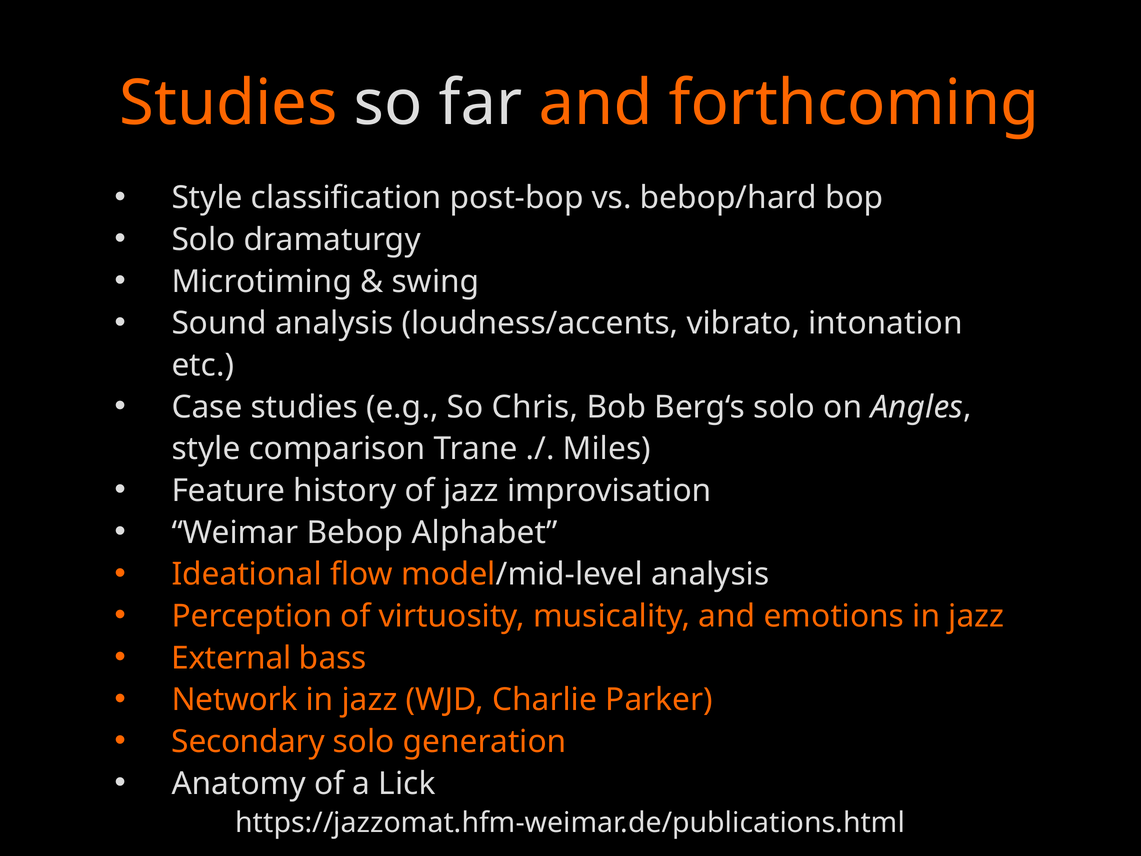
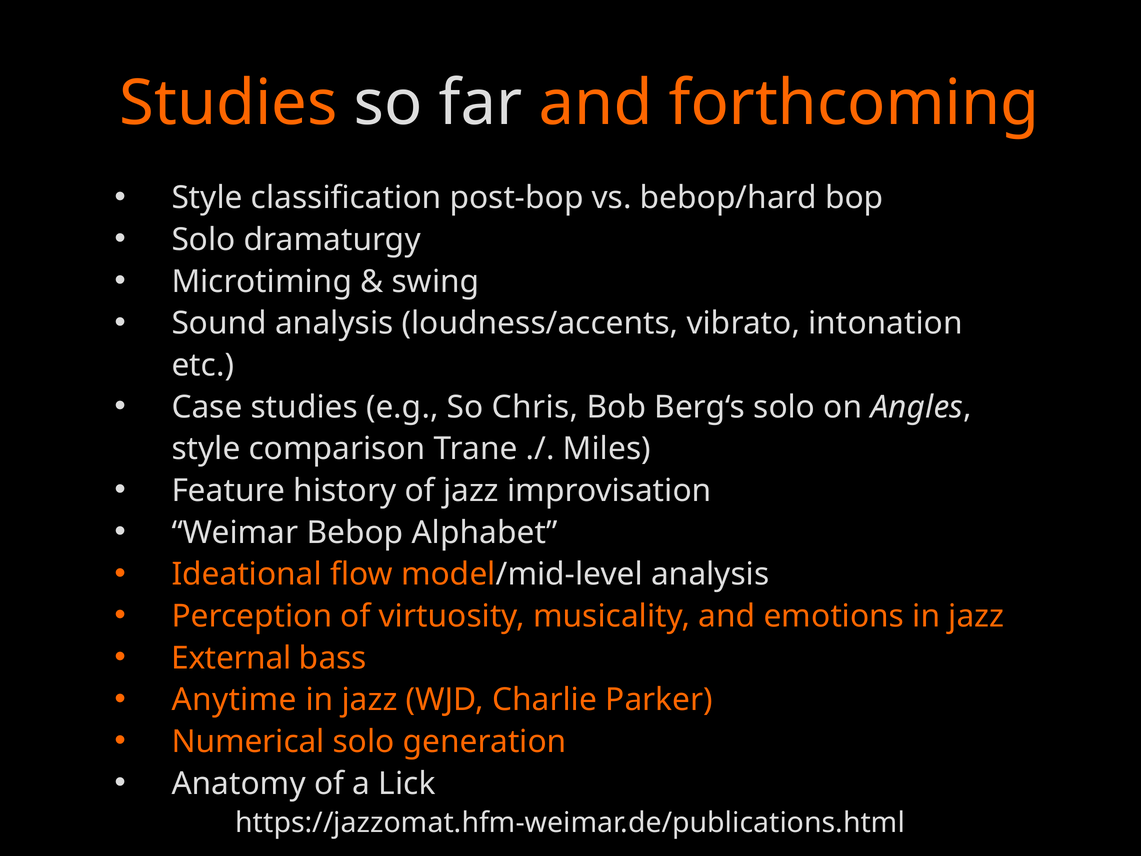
Network: Network -> Anytime (234, 700)
Secondary: Secondary -> Numerical (248, 742)
